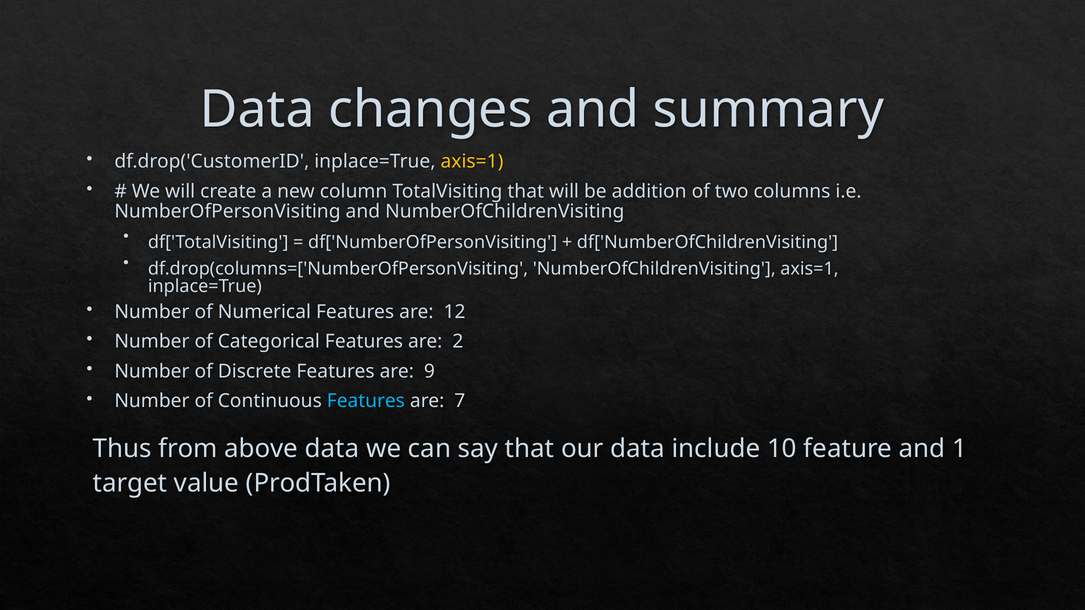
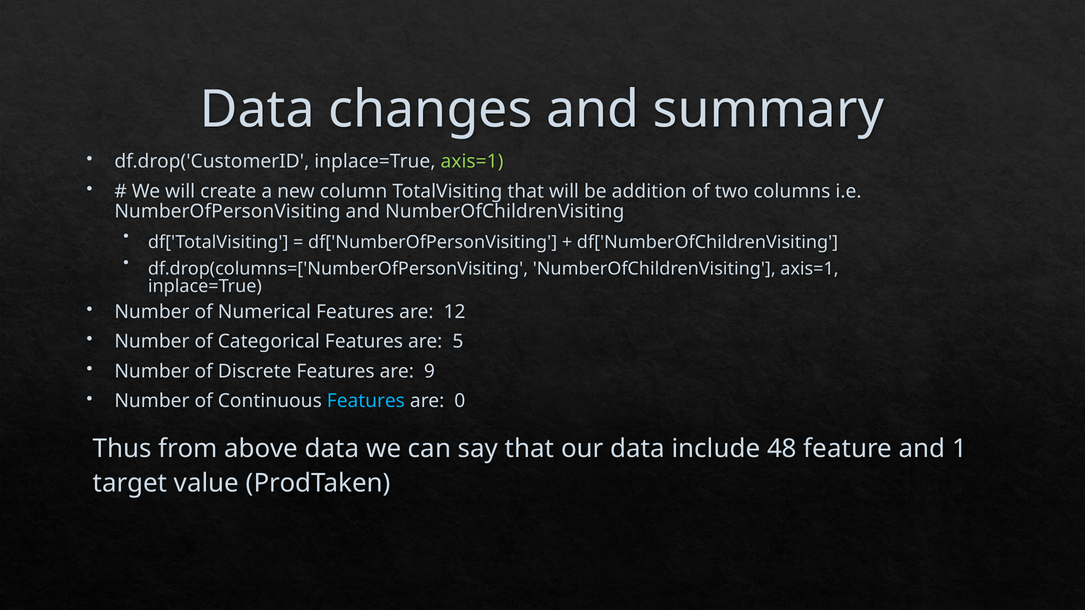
axis=1 colour: yellow -> light green (472, 161)
2: 2 -> 5 (458, 342)
7: 7 -> 0 (460, 401)
10: 10 -> 48 (782, 449)
